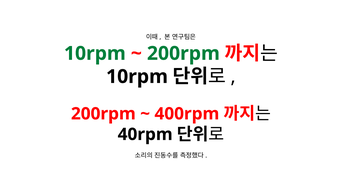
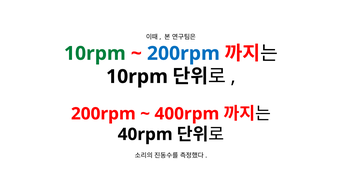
200rpm colour: green -> blue (183, 54)
